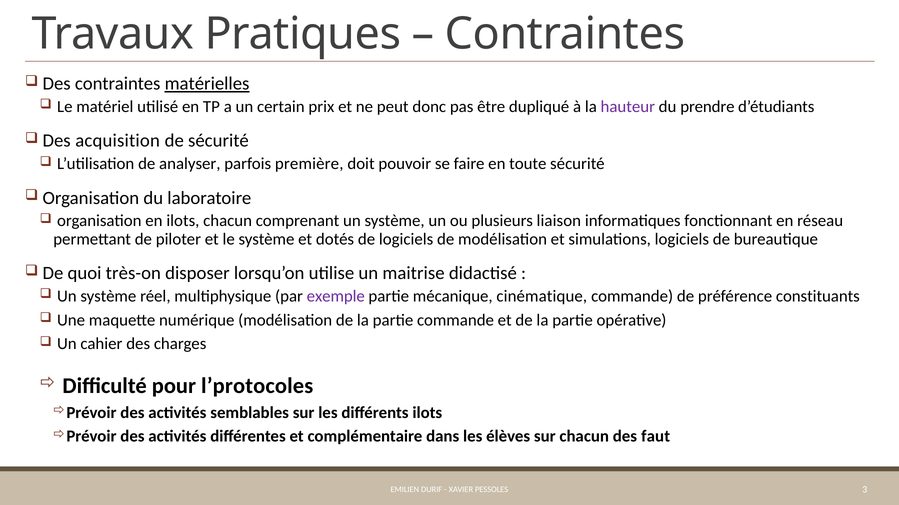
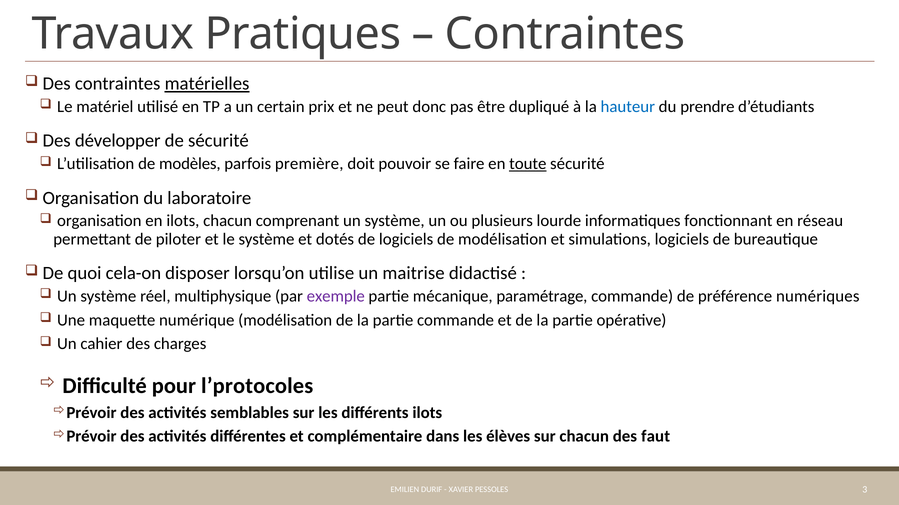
hauteur colour: purple -> blue (628, 107)
acquisition: acquisition -> développer (118, 141)
analyser: analyser -> modèles (190, 164)
toute underline: none -> present (528, 164)
liaison: liaison -> lourde (559, 221)
très-on: très-on -> cela-on (133, 274)
cinématique: cinématique -> paramétrage (542, 297)
constituants: constituants -> numériques (818, 297)
